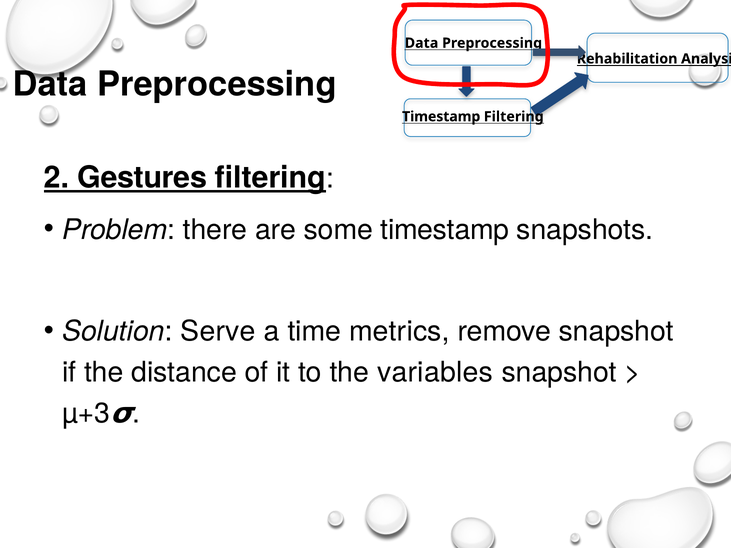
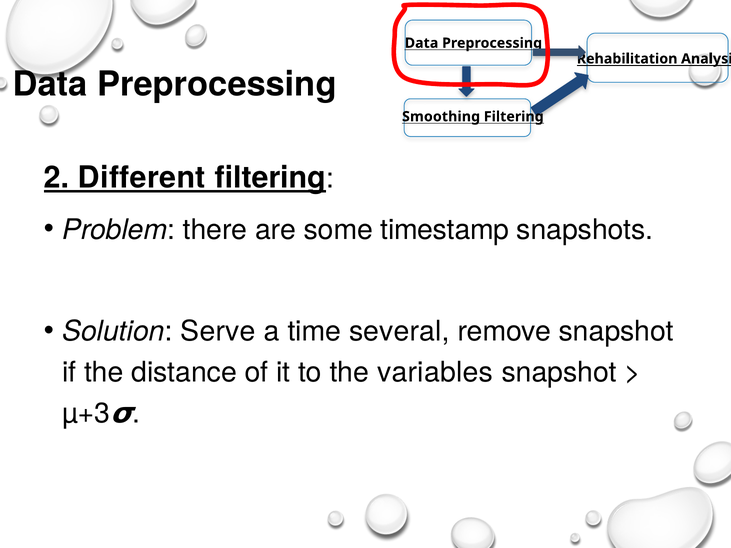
Timestamp: Timestamp -> Smoothing (441, 117)
Gestures: Gestures -> Different (142, 178)
metrics: metrics -> several (399, 332)
